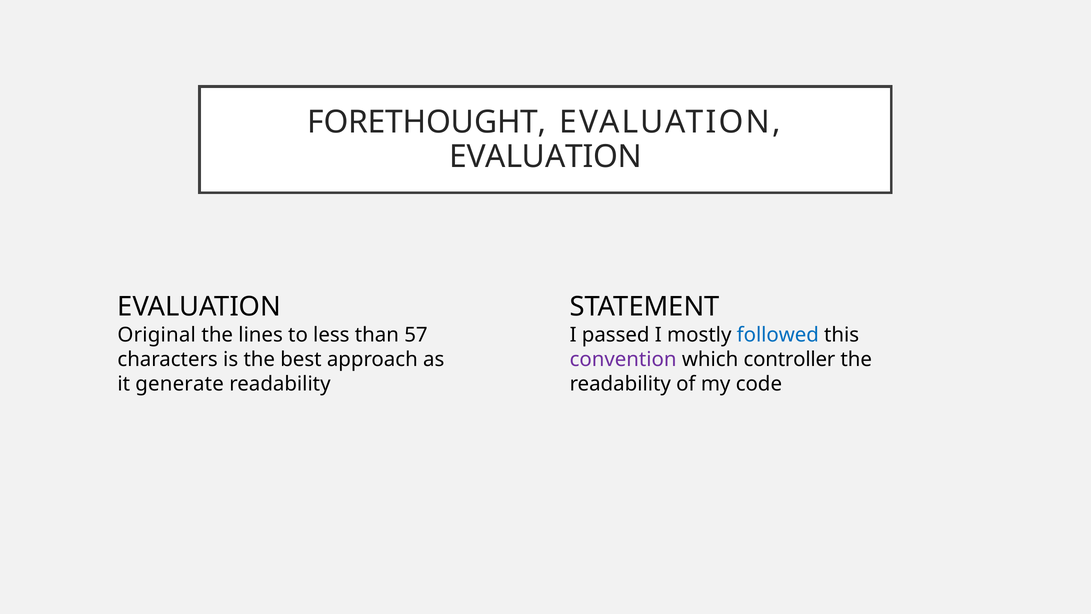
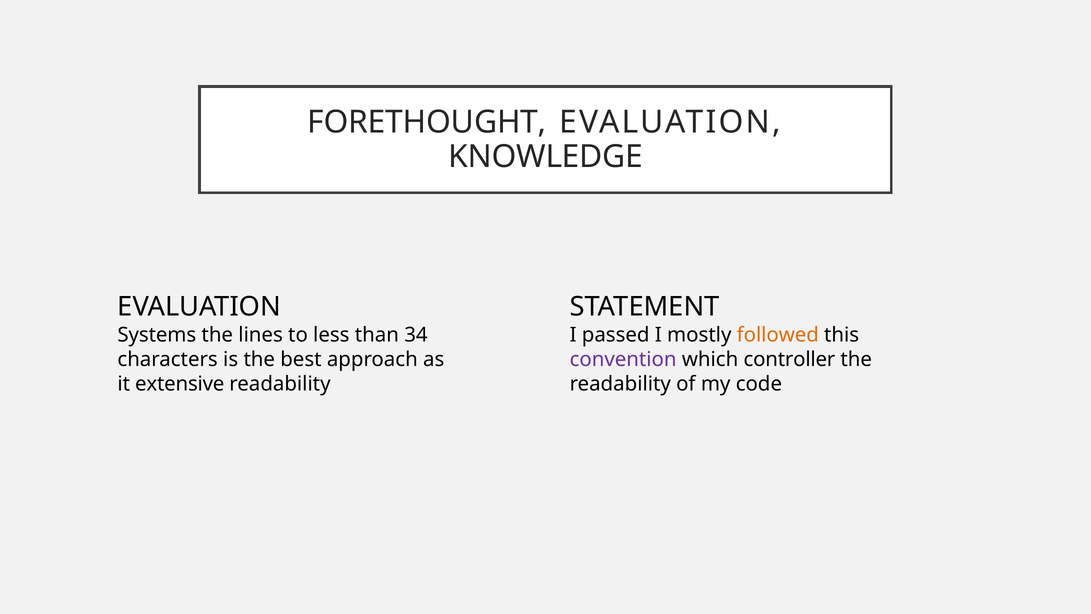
EVALUATION: EVALUATION -> KNOWLEDGE (546, 156)
Original: Original -> Systems (157, 335)
57: 57 -> 34 (416, 335)
followed colour: blue -> orange (778, 335)
generate: generate -> extensive (180, 384)
